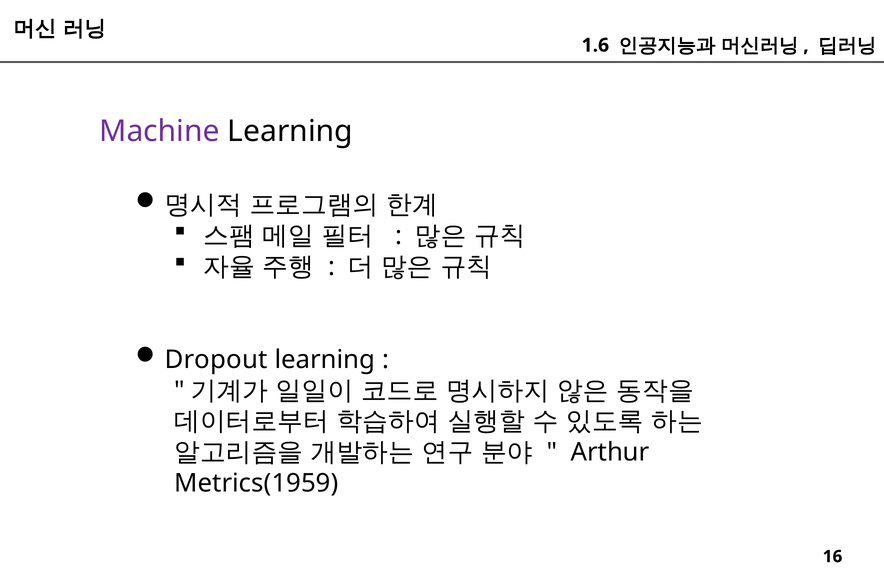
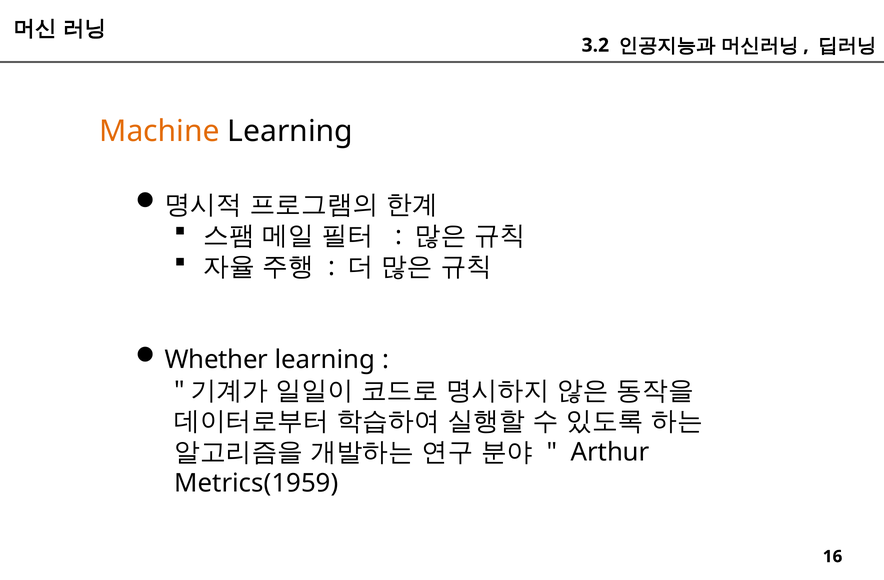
1.6: 1.6 -> 3.2 (595, 45)
Machine colour: purple -> orange (160, 131)
Dropout: Dropout -> Whether (216, 360)
